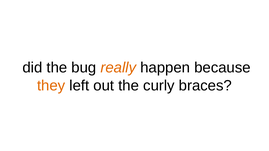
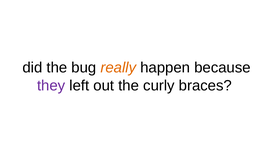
they colour: orange -> purple (51, 86)
